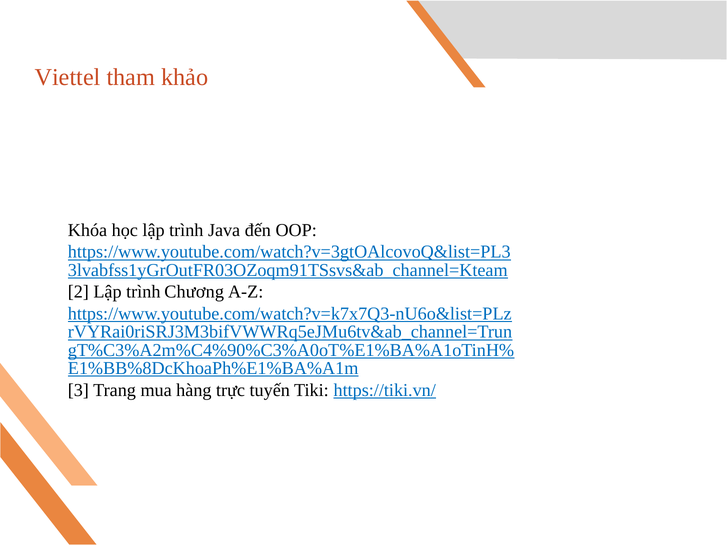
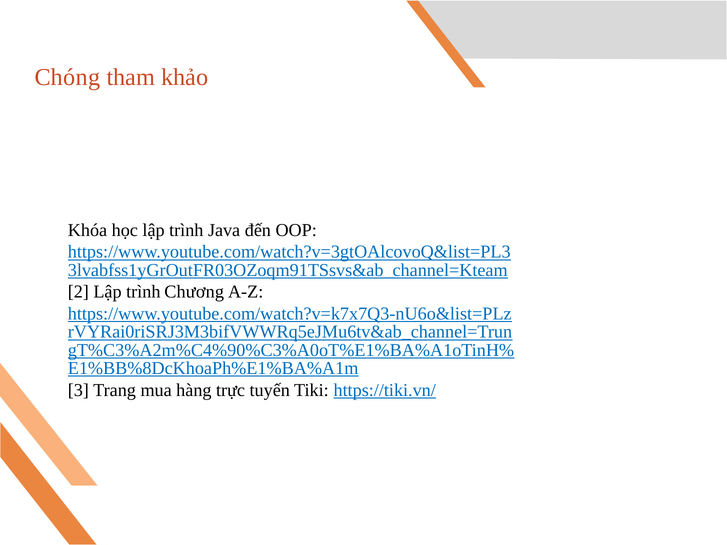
Viettel: Viettel -> Chóng (67, 78)
